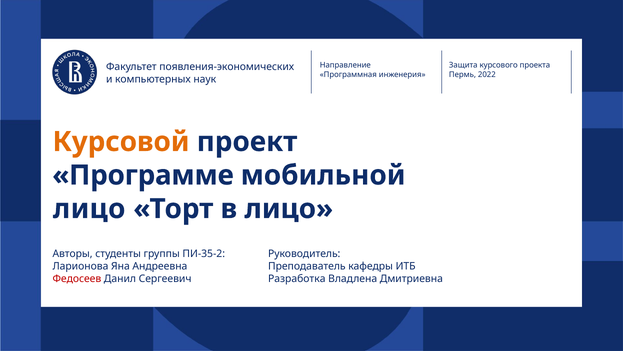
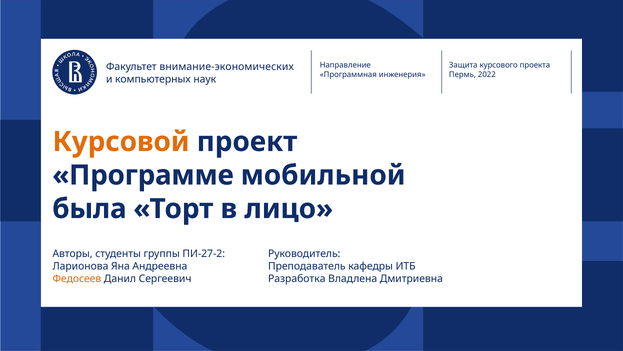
появления-экономических: появления-экономических -> внимание-экономических (227, 67)
лицо: лицо -> была (89, 209)
ПИ-35-2: ПИ-35-2 -> ПИ-27-2 (204, 253)
Федосеев colour: red -> orange (77, 278)
